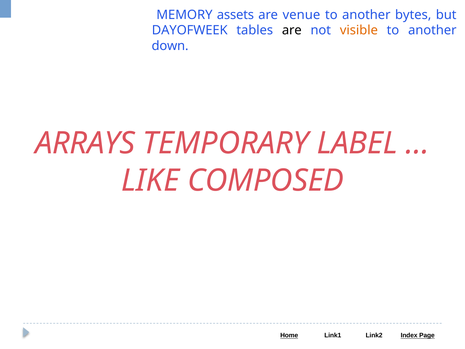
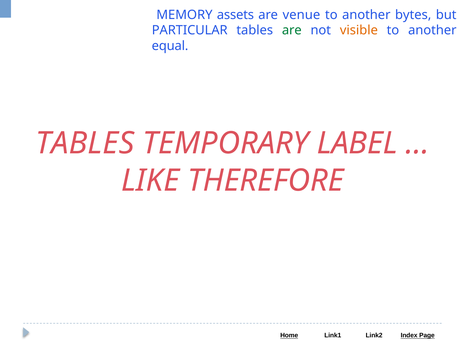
DAYOFWEEK: DAYOFWEEK -> PARTICULAR (190, 30)
are colour: black -> green (292, 30)
down: down -> equal (170, 46)
ARRAYS: ARRAYS -> TABLES (85, 143)
COMPOSED: COMPOSED -> THEREFORE (266, 180)
